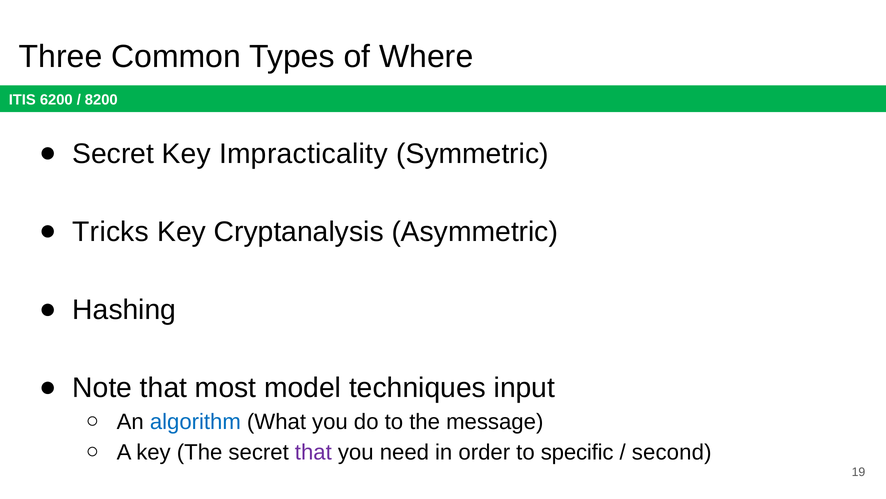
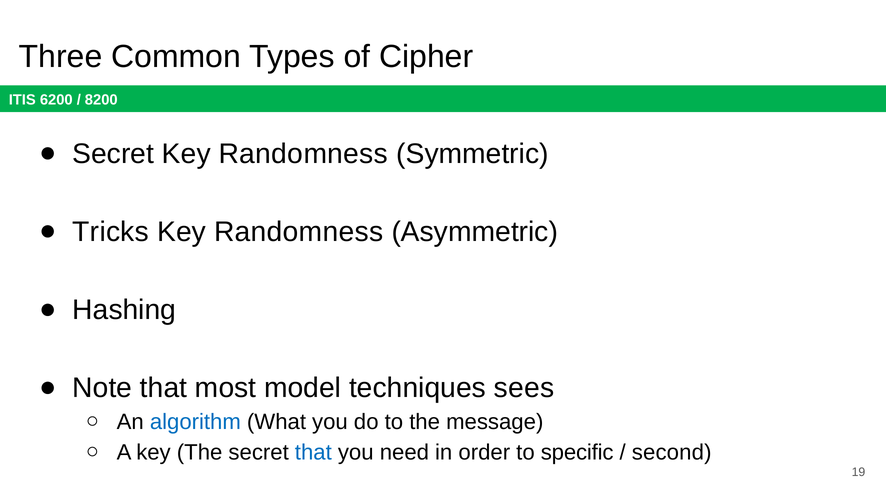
Where: Where -> Cipher (426, 57)
Secret Key Impracticality: Impracticality -> Randomness (303, 154)
Cryptanalysis: Cryptanalysis -> Randomness (299, 232)
input: input -> sees (524, 388)
that colour: purple -> blue (313, 452)
